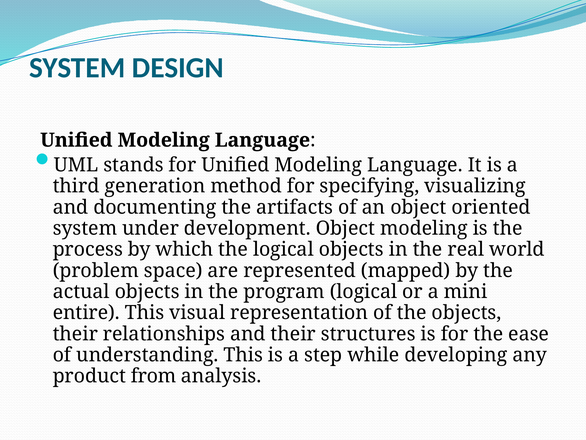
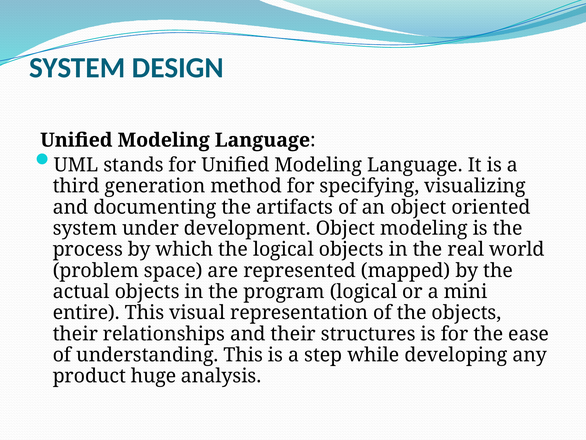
from: from -> huge (154, 376)
